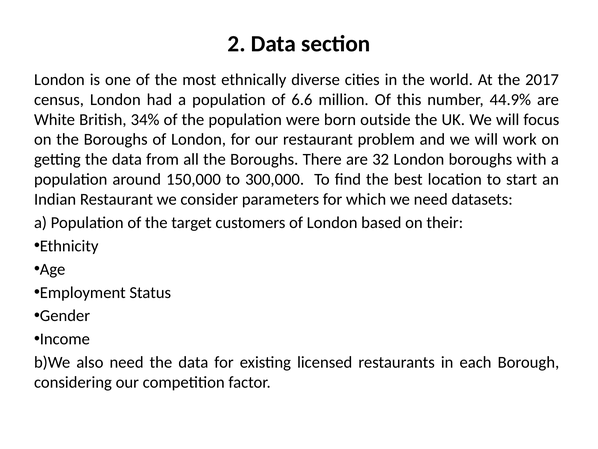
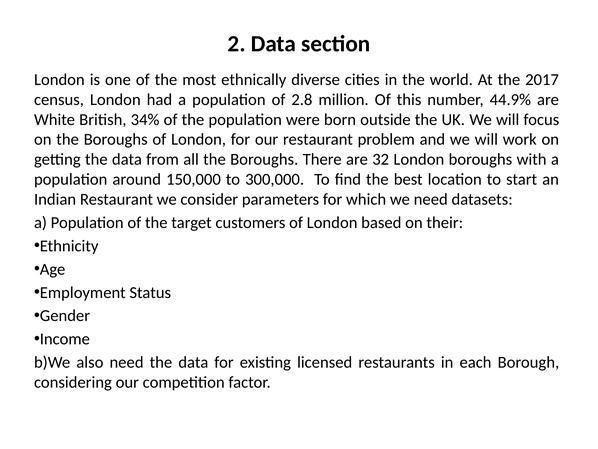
6.6: 6.6 -> 2.8 (302, 99)
